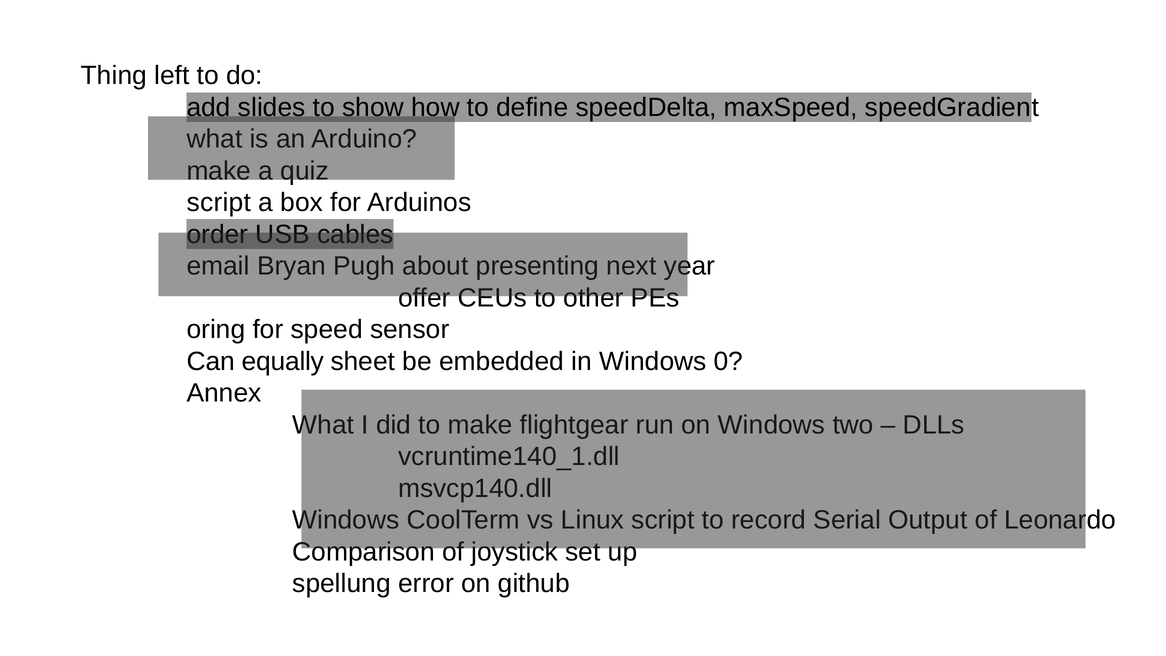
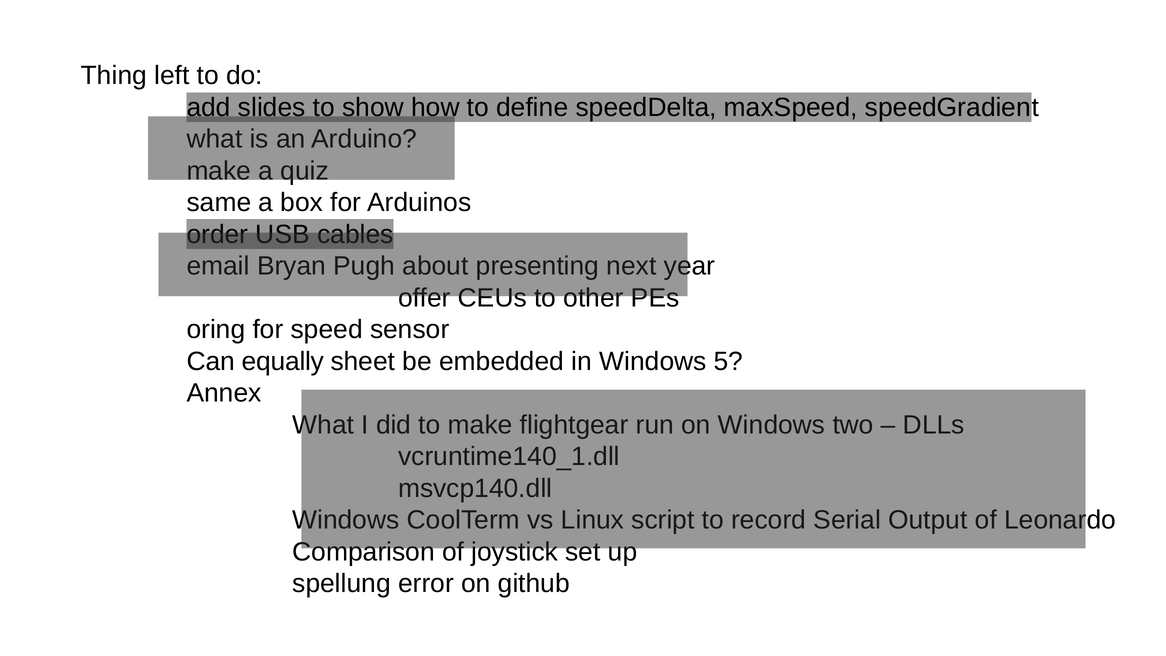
script: script -> same (219, 203)
0: 0 -> 5 (728, 361)
